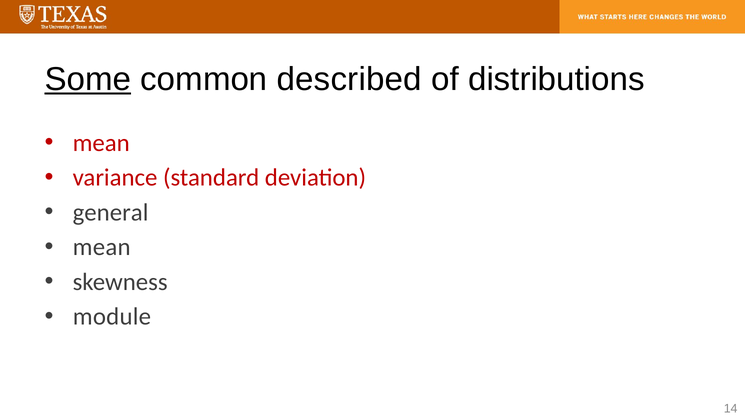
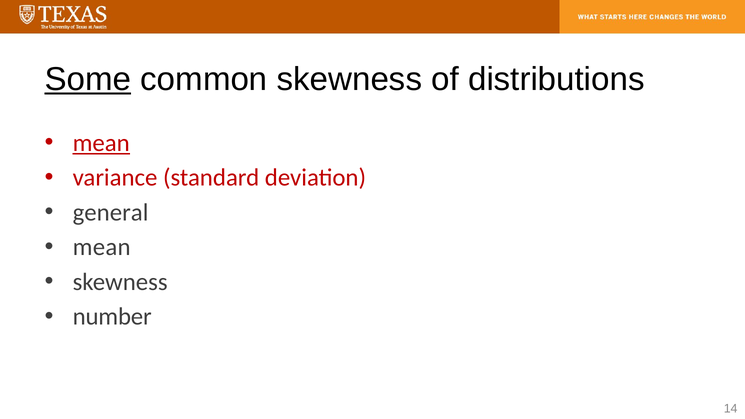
common described: described -> skewness (349, 79)
mean underline: none -> present (101, 143)
module: module -> number (112, 317)
